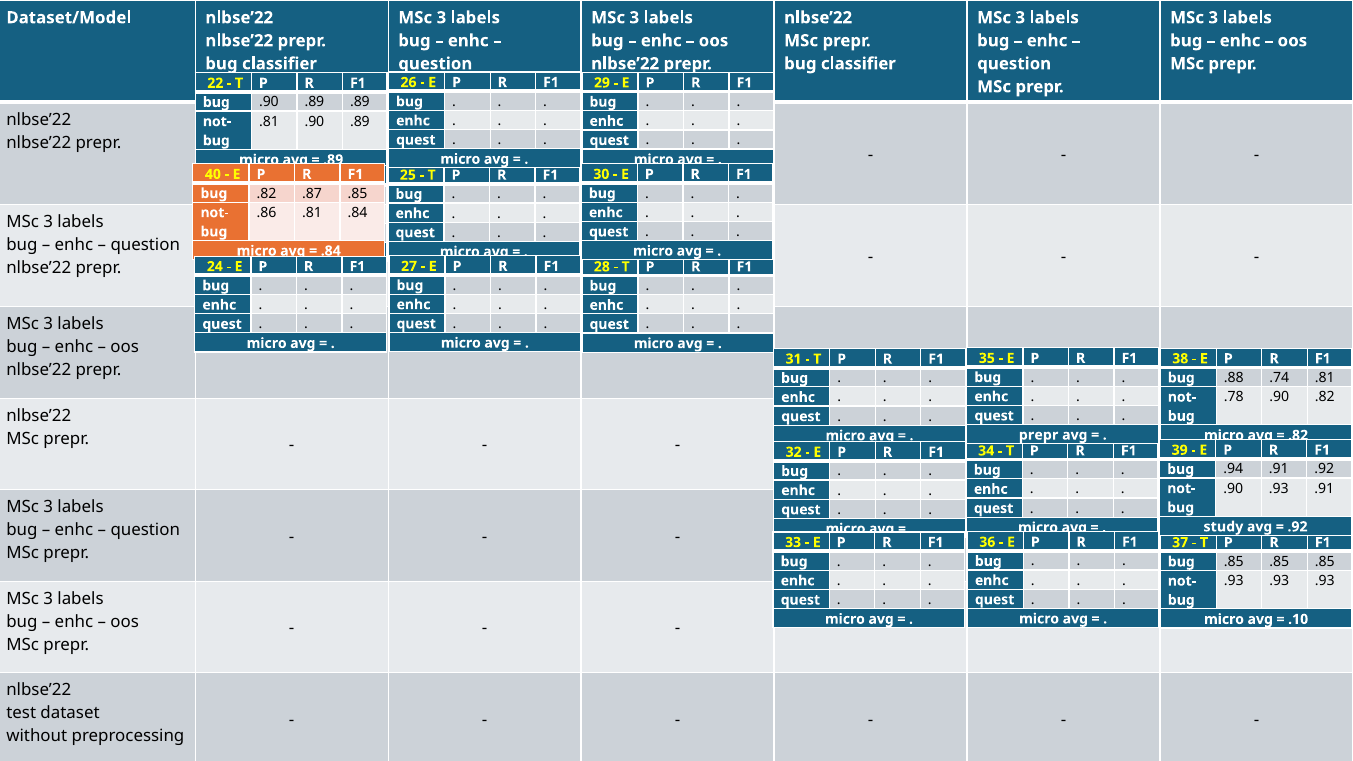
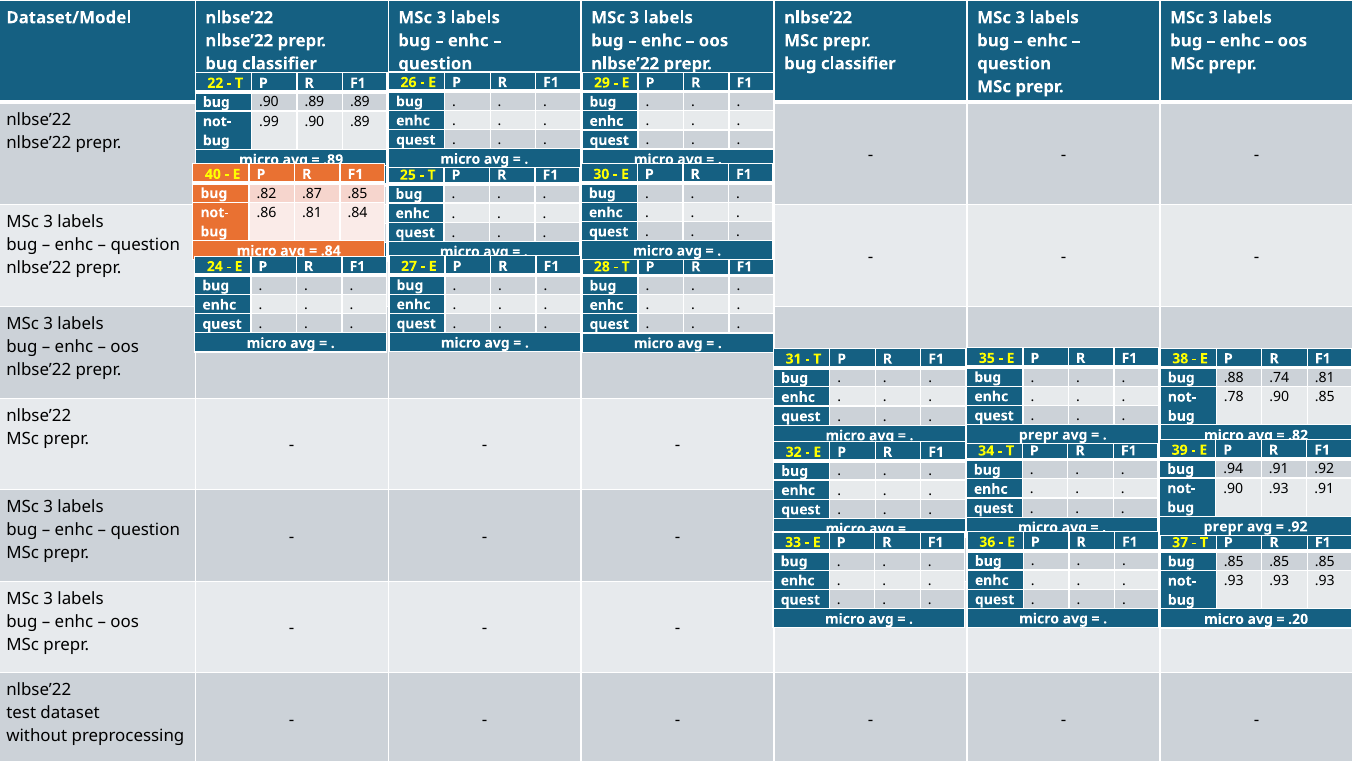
.81: .81 -> .99 (269, 121)
.90 .82: .82 -> .85 (1325, 397)
study: study -> prepr (1223, 527)
.10: .10 -> .20 (1298, 619)
